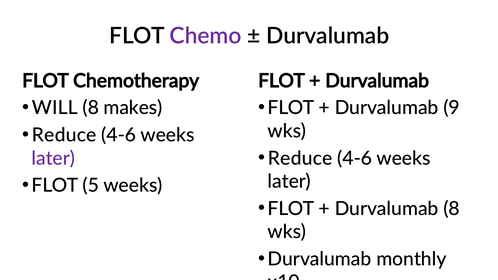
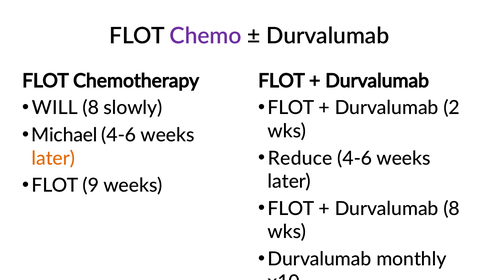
makes: makes -> slowly (133, 108)
9: 9 -> 2 (452, 108)
Reduce: Reduce -> Michael (64, 135)
later colour: purple -> orange (53, 158)
5: 5 -> 9 (91, 185)
